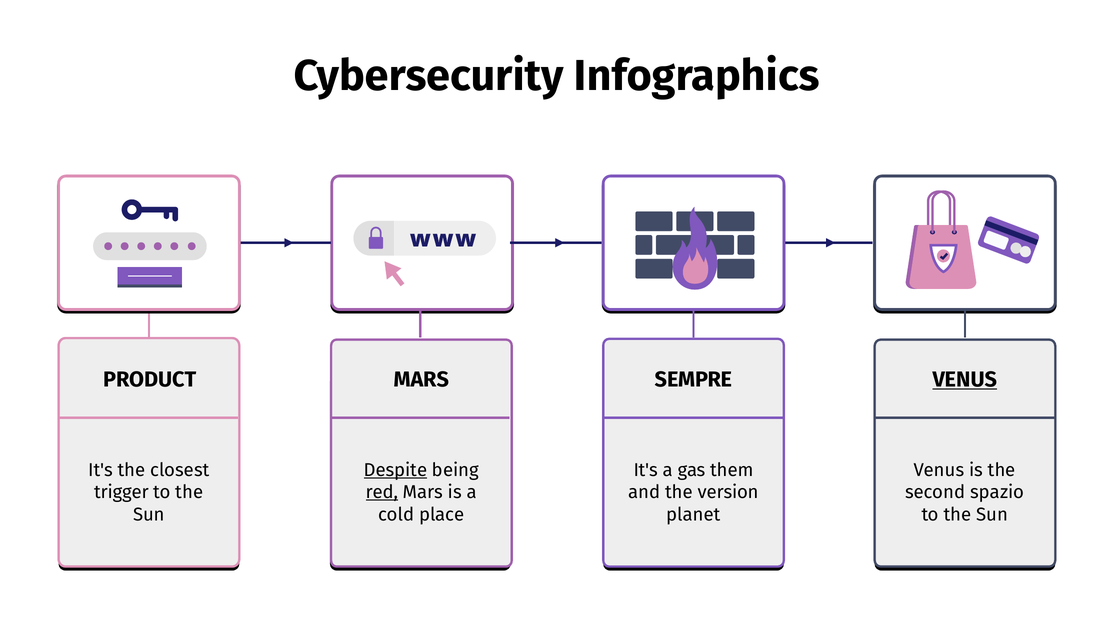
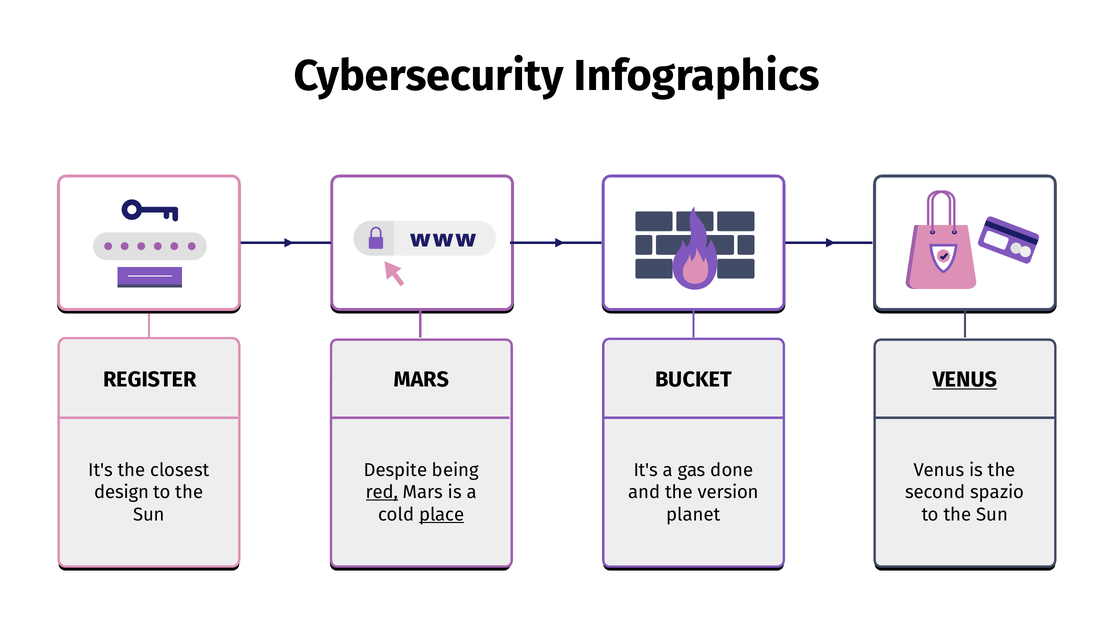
PRODUCT: PRODUCT -> REGISTER (150, 380)
SEMPRE: SEMPRE -> BUCKET (693, 380)
Despite underline: present -> none (395, 470)
them: them -> done (732, 470)
trigger: trigger -> design (122, 492)
place underline: none -> present (442, 514)
